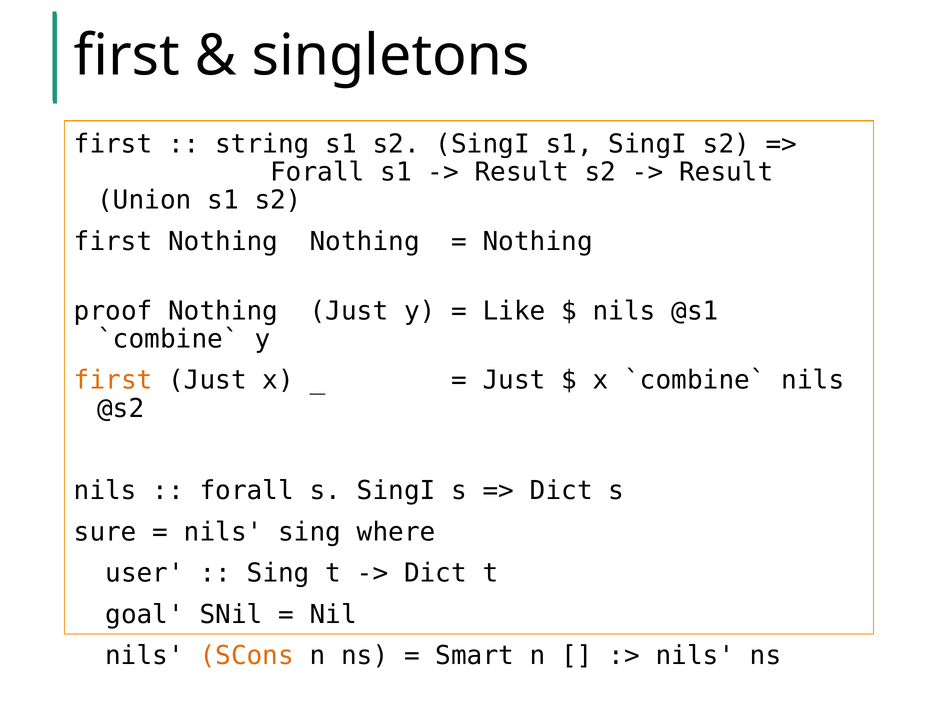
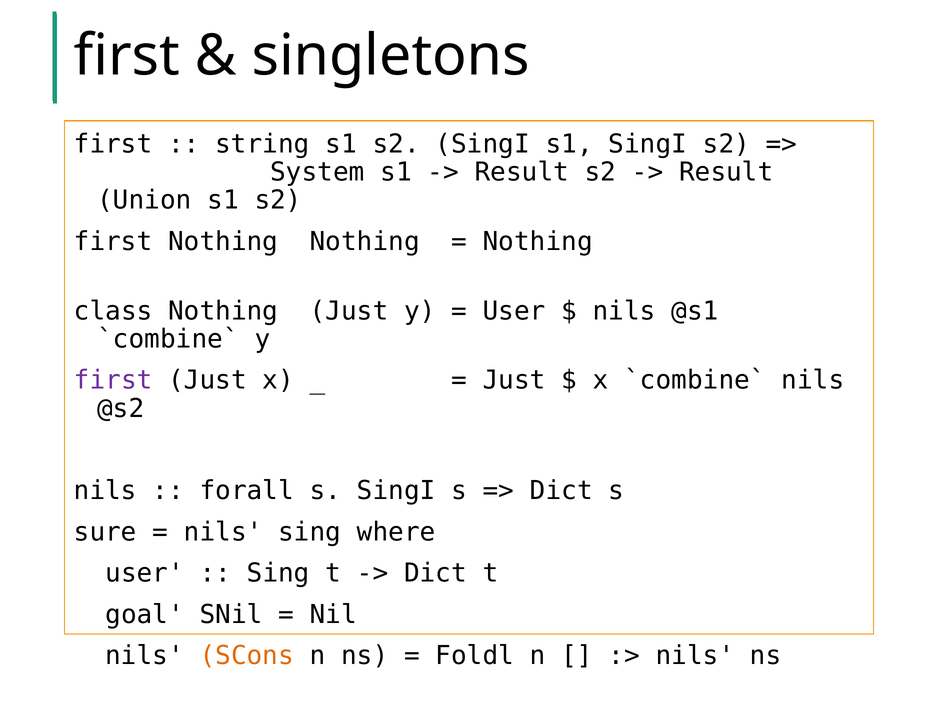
Forall: Forall -> System (317, 172)
proof: proof -> class (113, 311)
Like: Like -> User (514, 311)
first colour: orange -> purple (113, 380)
Smart: Smart -> Foldl (475, 655)
